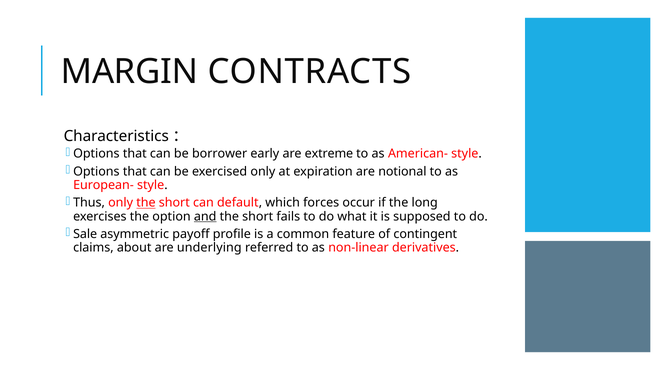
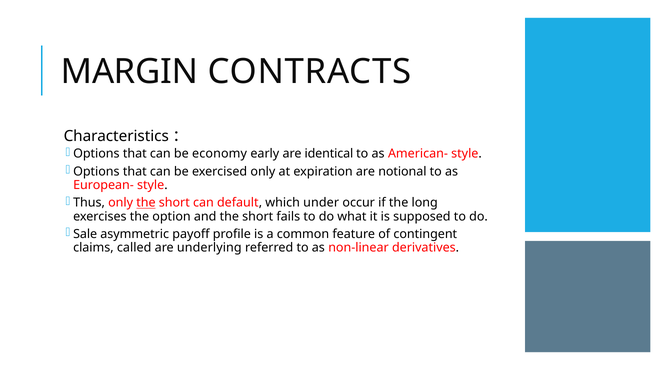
borrower: borrower -> economy (220, 154)
extreme: extreme -> identical (329, 154)
forces: forces -> under (321, 203)
and underline: present -> none (205, 216)
about: about -> called (134, 247)
